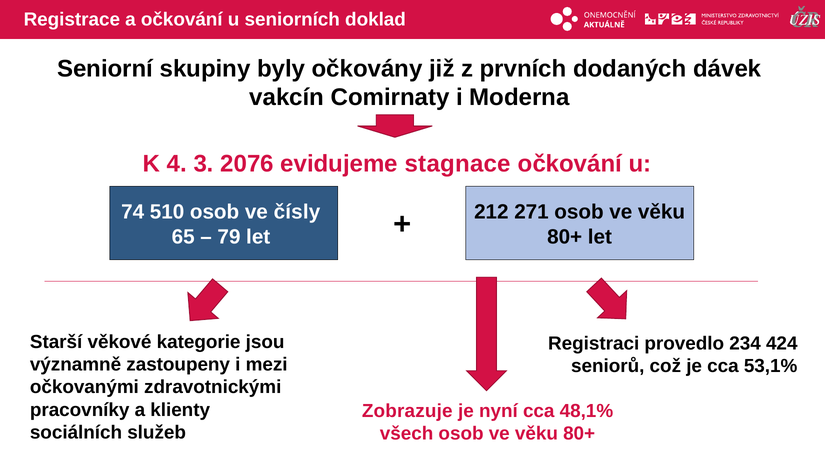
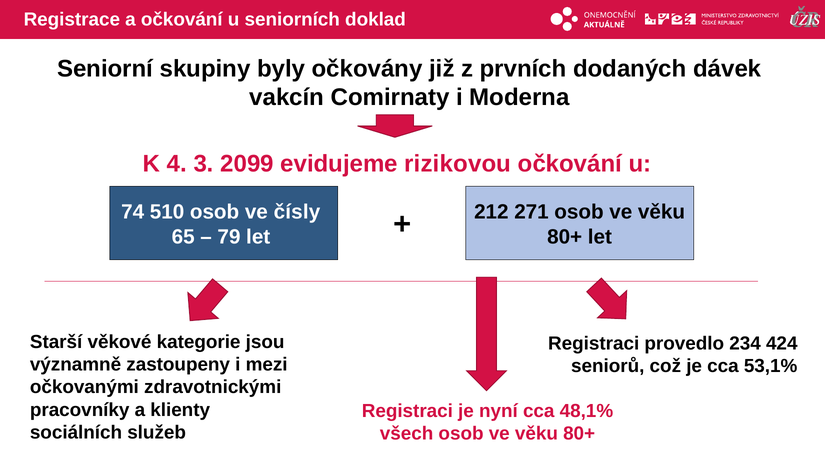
2076: 2076 -> 2099 (247, 164)
stagnace: stagnace -> rizikovou (458, 164)
Zobrazuje: Zobrazuje -> Registraci (407, 411)
